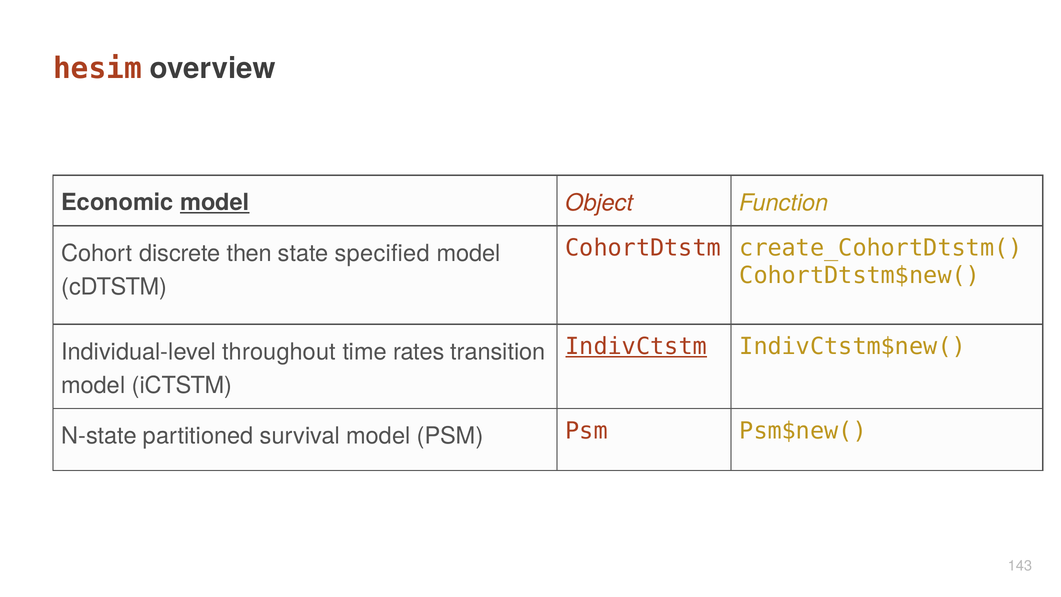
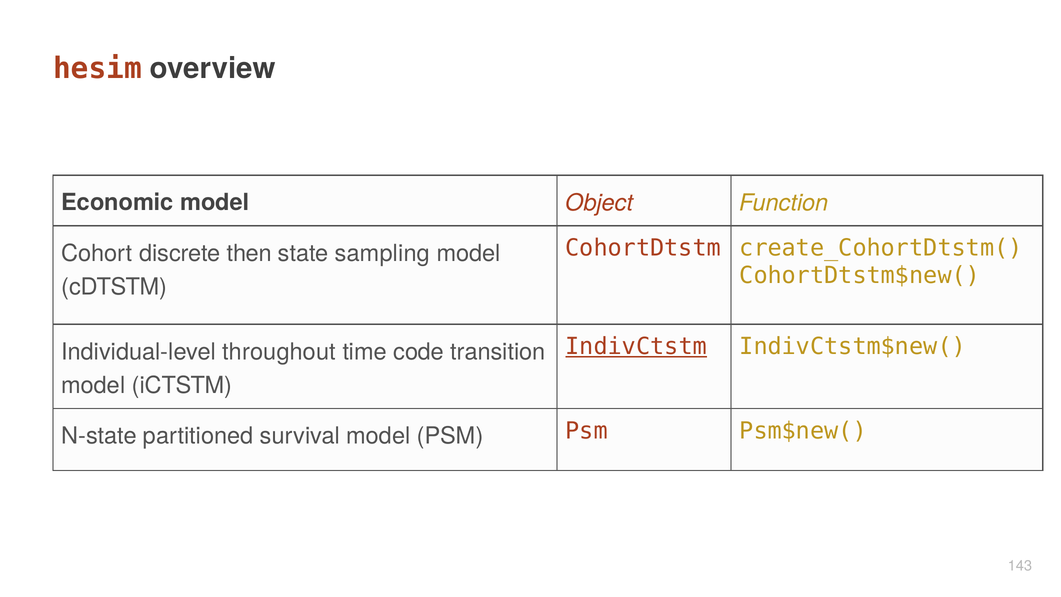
model underline: present -> none (215, 202)
specified: specified -> sampling (382, 253)
rates: rates -> code (419, 352)
